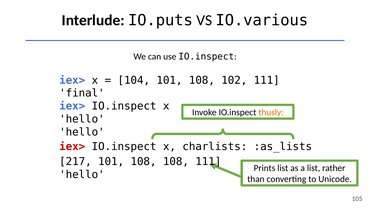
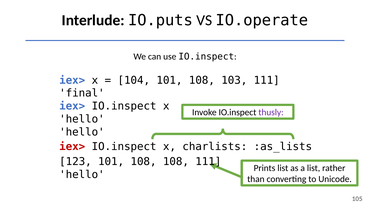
IO.various: IO.various -> IO.operate (262, 20)
102: 102 -> 103 (234, 80)
thusly colour: orange -> purple (271, 112)
217: 217 -> 123 (75, 162)
